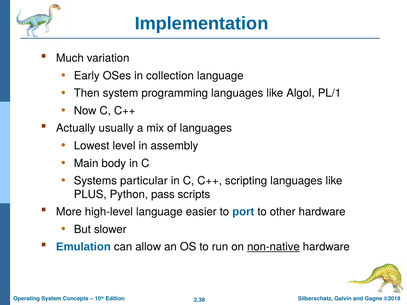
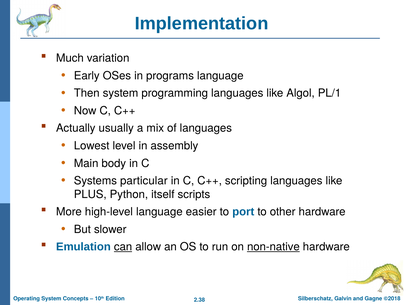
collection: collection -> programs (170, 76)
pass: pass -> itself (163, 195)
can underline: none -> present (123, 247)
